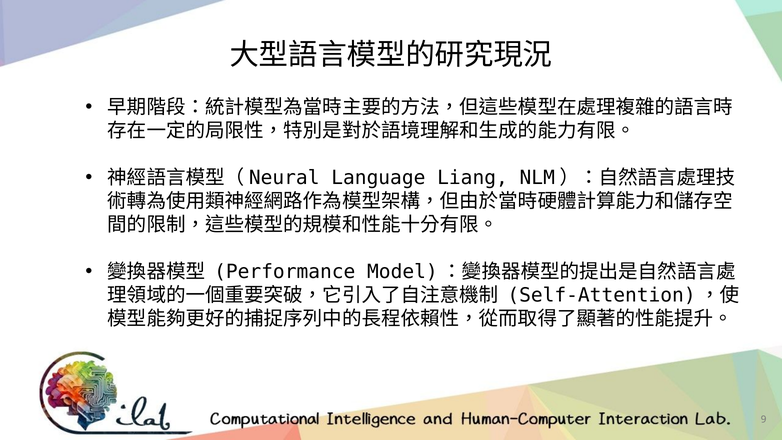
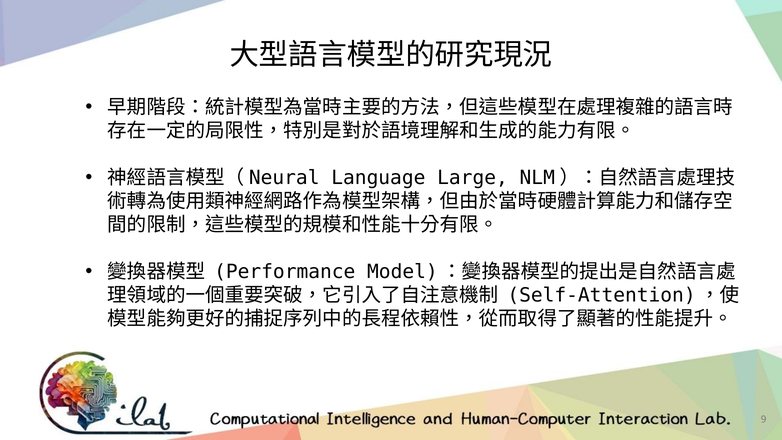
Liang: Liang -> Large (473, 178)
